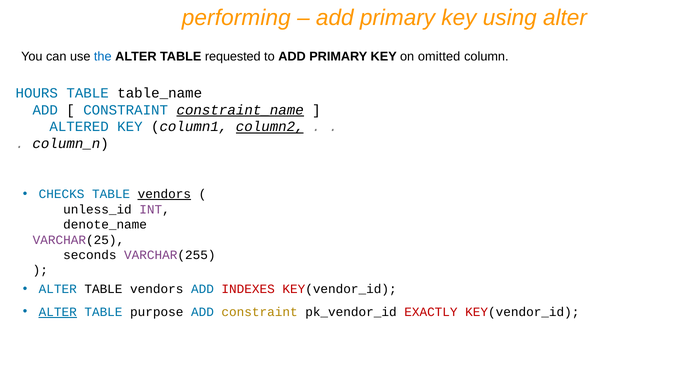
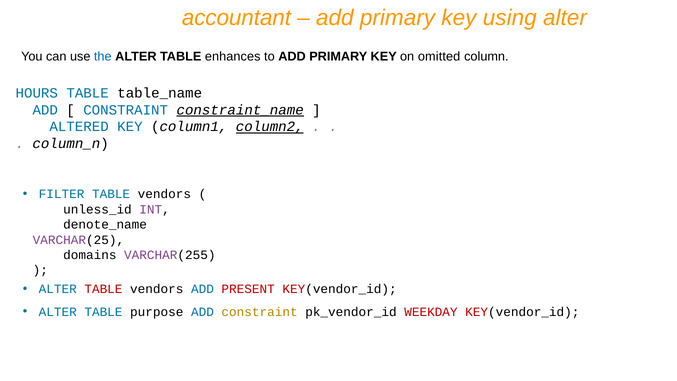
performing: performing -> accountant (236, 18)
requested: requested -> enhances (233, 56)
CHECKS: CHECKS -> FILTER (62, 194)
vendors underline: present -> none (164, 194)
seconds: seconds -> domains (90, 255)
TABLE colour: black -> red (103, 289)
INDEXES: INDEXES -> PRESENT (248, 289)
ALTER underline: present -> none (58, 312)
EXACTLY: EXACTLY -> WEEKDAY (431, 312)
